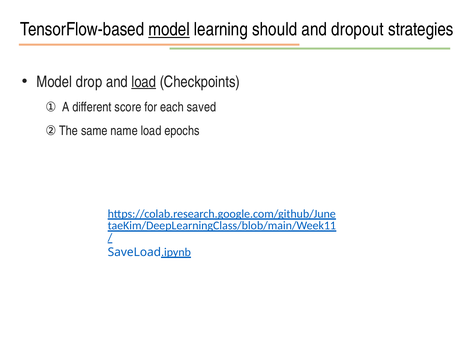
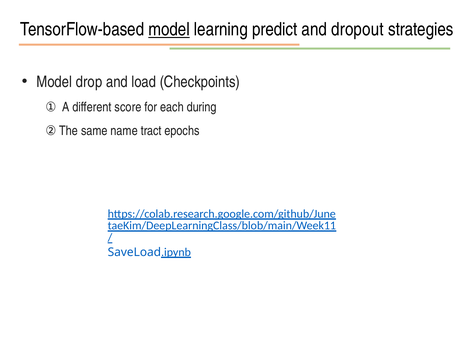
should: should -> predict (275, 30)
load underline: present -> none (144, 82)
saved: saved -> during (202, 107)
name load: load -> tract (151, 131)
